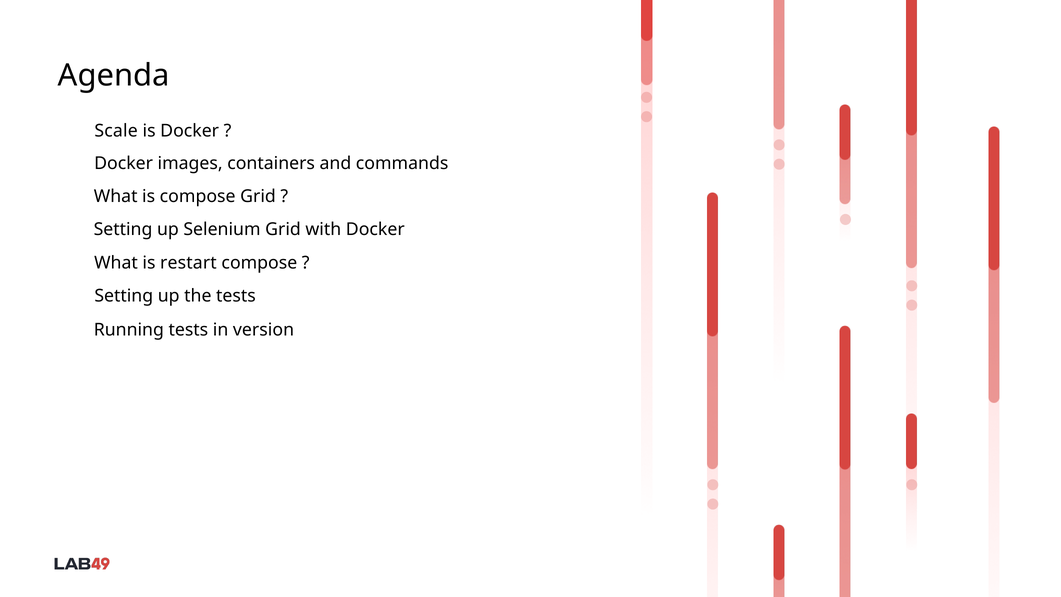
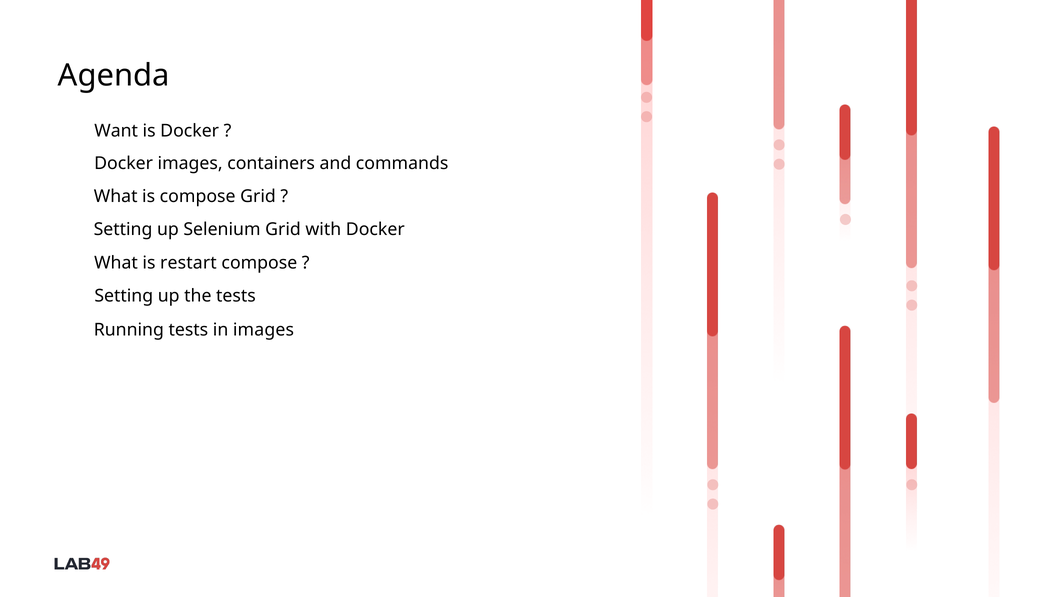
Scale: Scale -> Want (116, 131)
in version: version -> images (263, 330)
